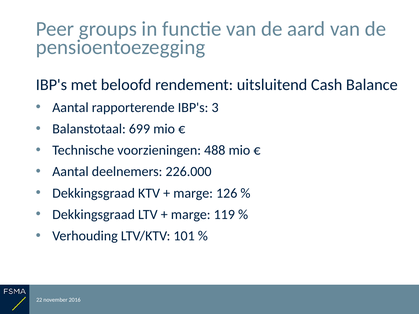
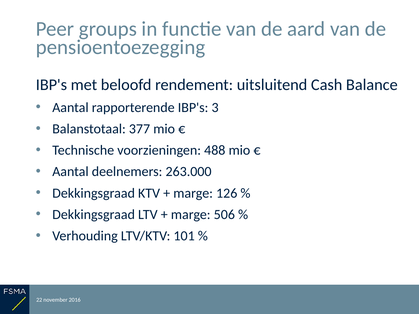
699: 699 -> 377 (140, 129)
226.000: 226.000 -> 263.000 (189, 172)
119: 119 -> 506 (224, 215)
